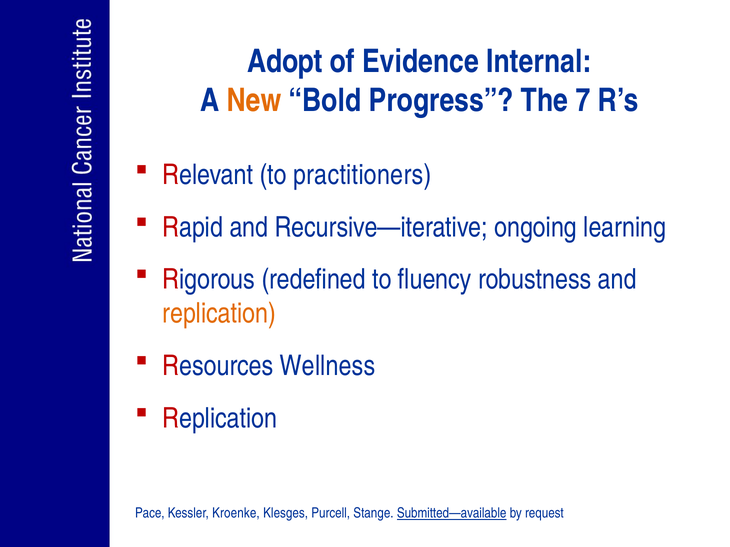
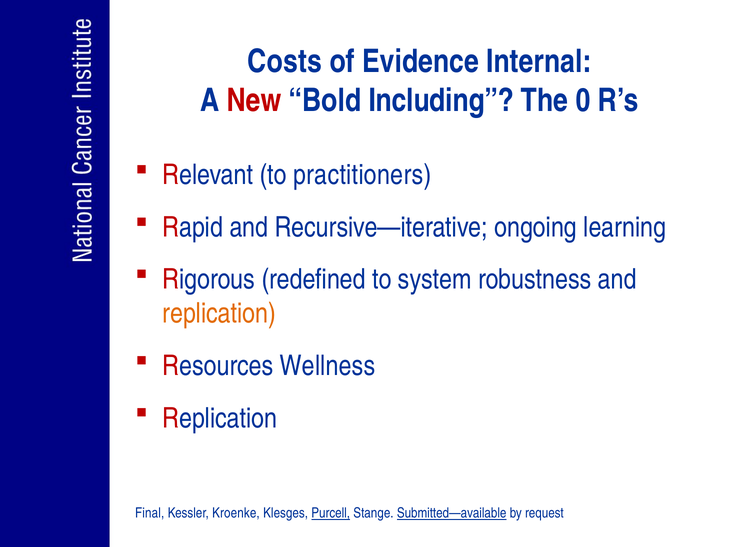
Adopt: Adopt -> Costs (285, 61)
New colour: orange -> red (254, 100)
Progress: Progress -> Including (441, 100)
7: 7 -> 0 (583, 100)
fluency: fluency -> system (435, 280)
Pace: Pace -> Final (150, 514)
Purcell underline: none -> present (331, 514)
